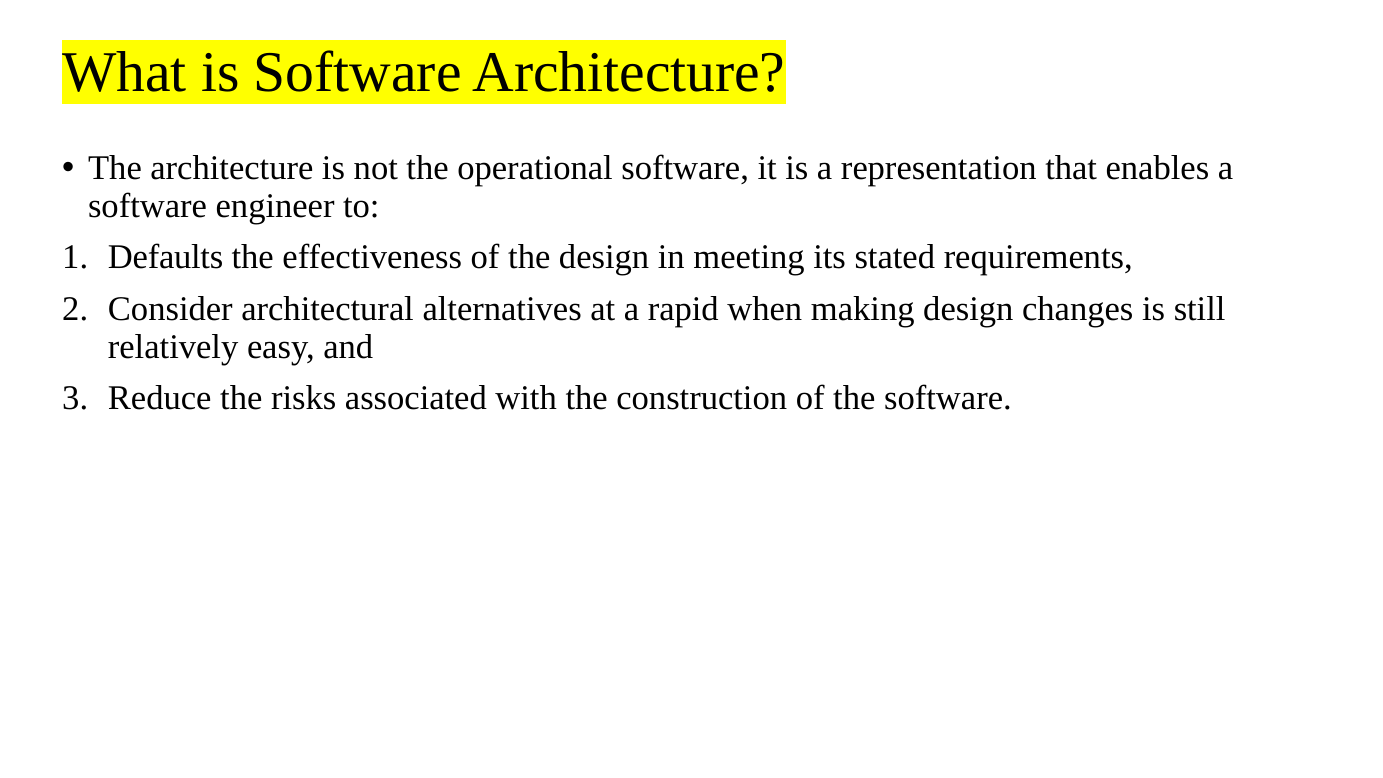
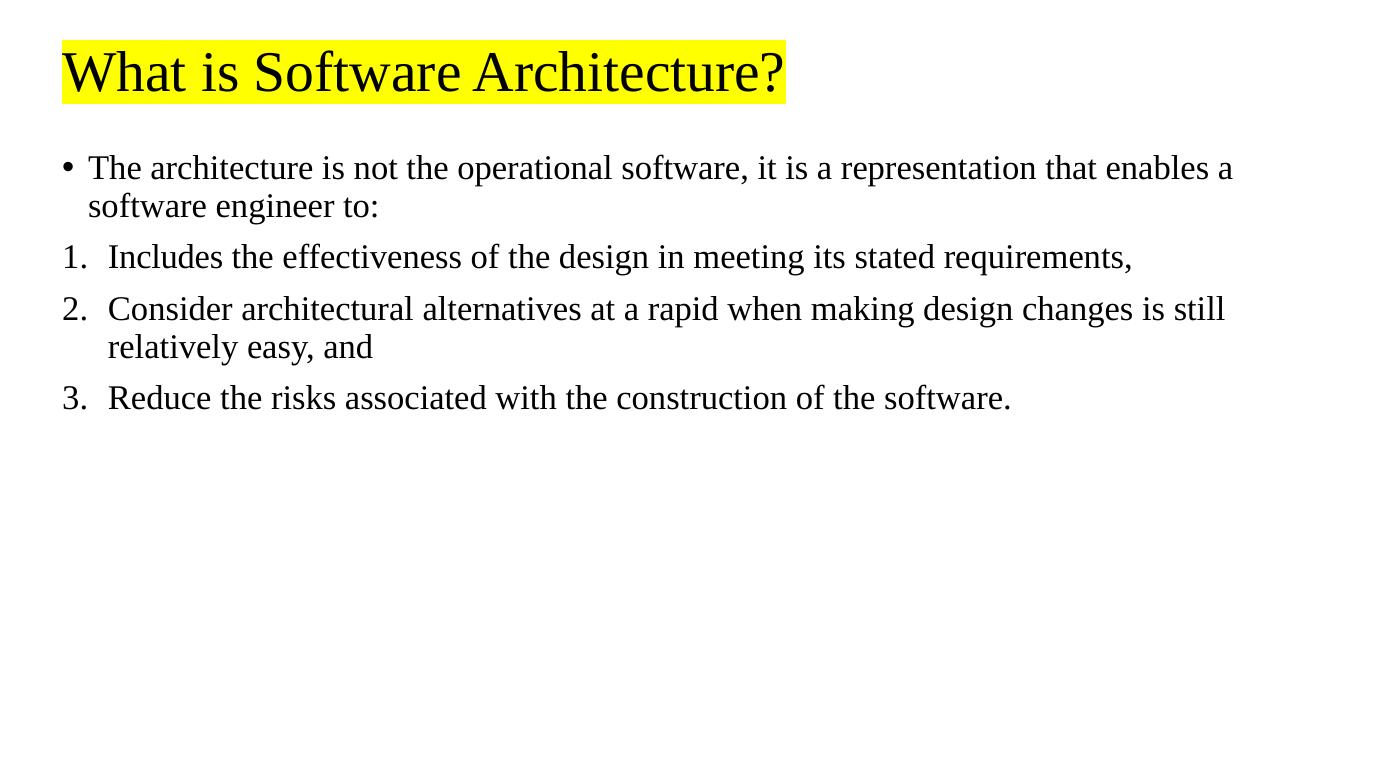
Defaults: Defaults -> Includes (166, 258)
